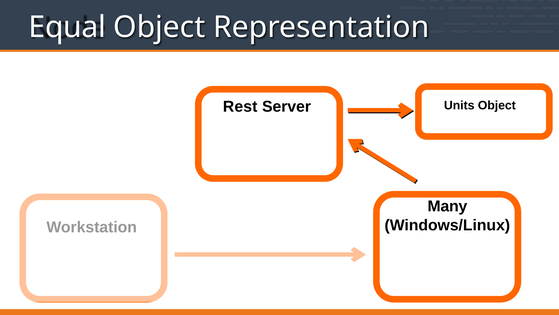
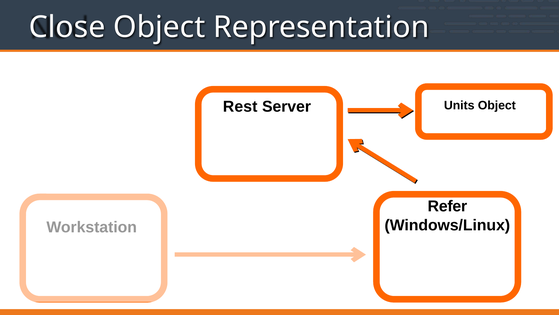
Equal: Equal -> Close (67, 27)
Many: Many -> Refer (447, 206)
